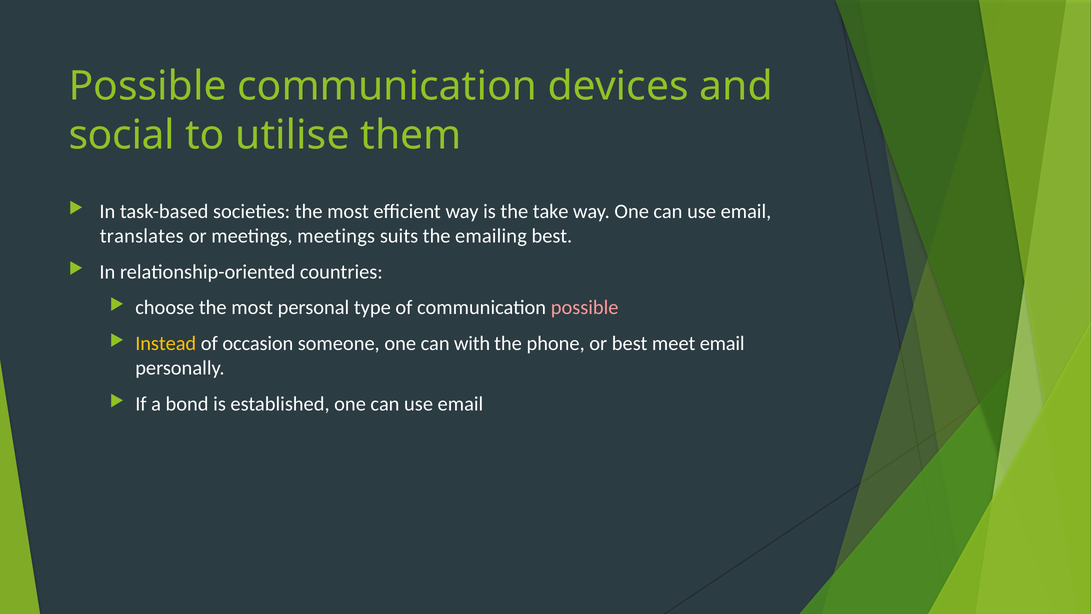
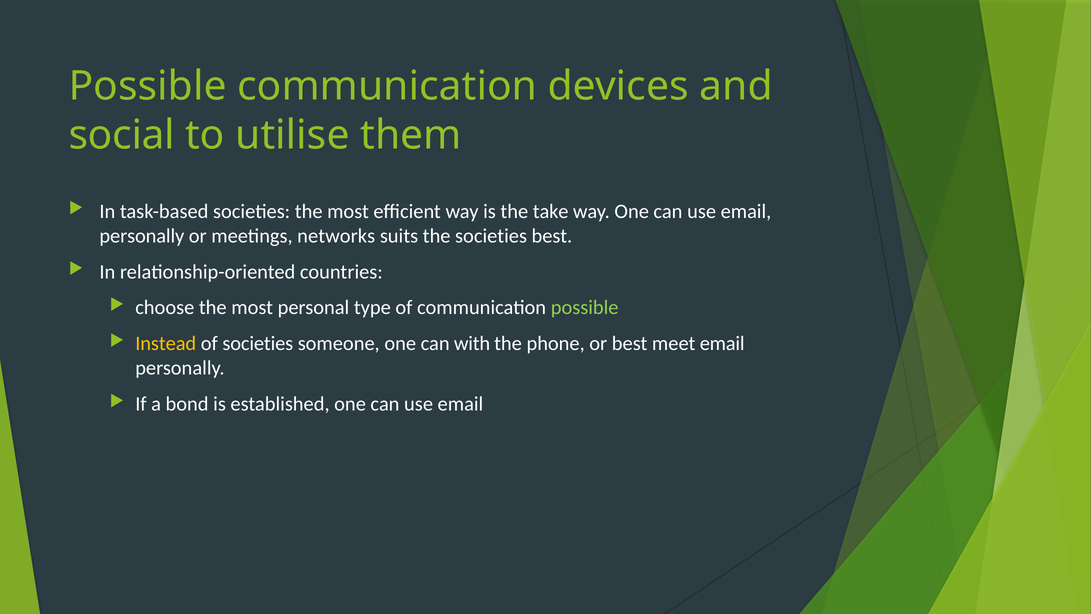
translates: translates -> personally (142, 236)
meetings meetings: meetings -> networks (336, 236)
the emailing: emailing -> societies (491, 236)
possible colour: pink -> light green (585, 308)
of occasion: occasion -> societies (258, 343)
